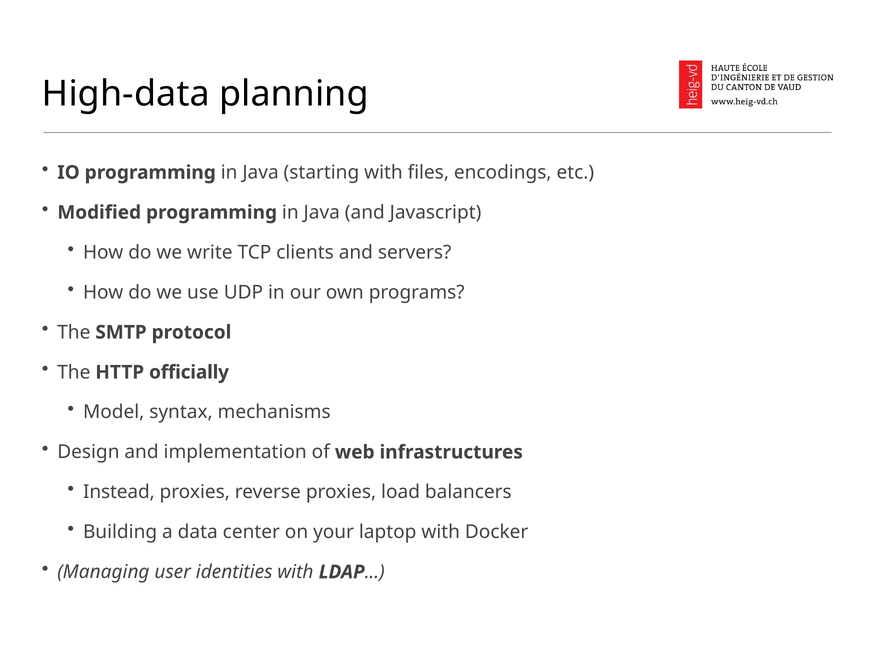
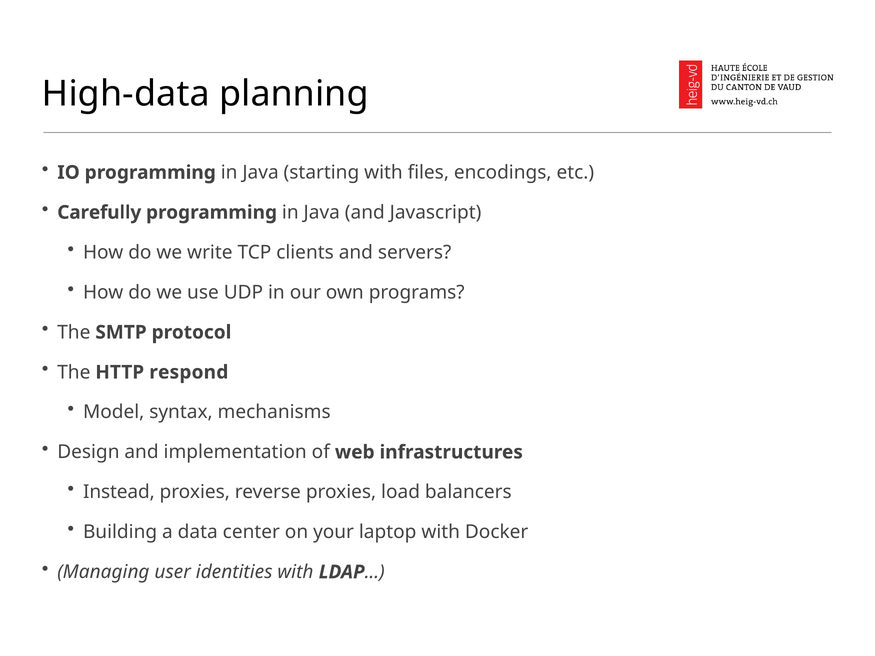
Modified: Modified -> Carefully (99, 213)
officially: officially -> respond (189, 372)
